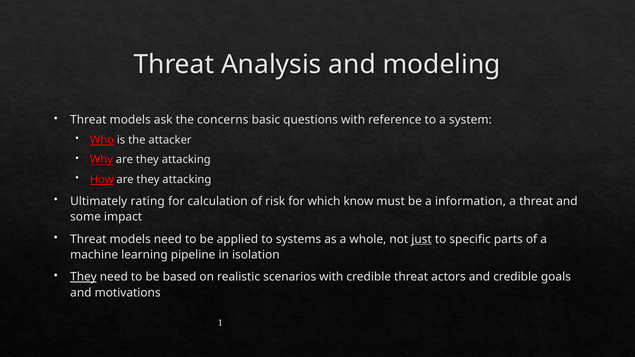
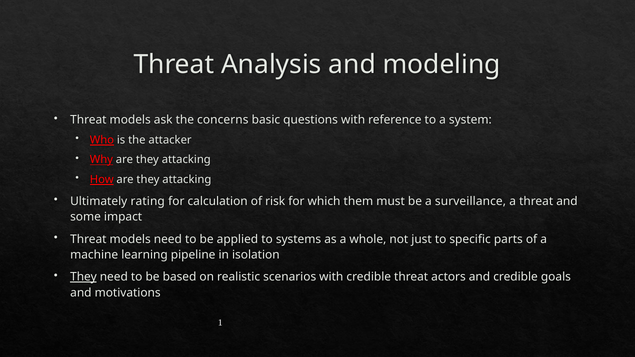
know: know -> them (358, 201)
information: information -> surveillance (471, 201)
just underline: present -> none (422, 239)
